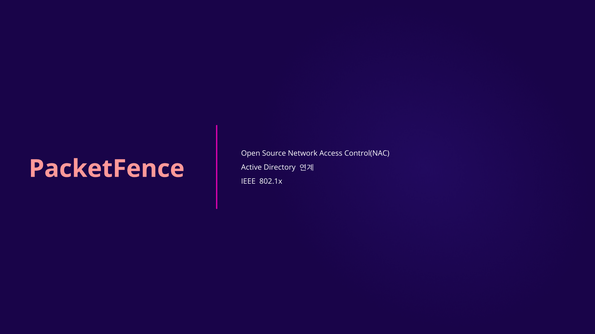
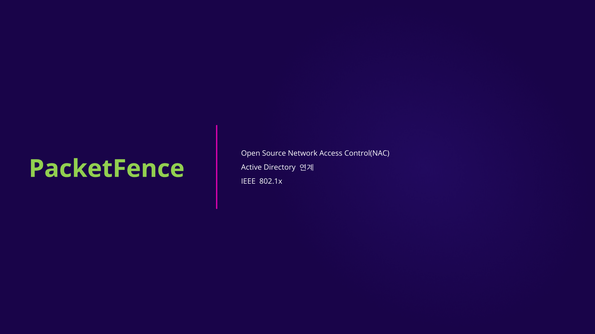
PacketFence colour: pink -> light green (107, 169)
